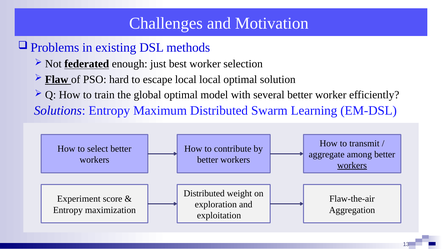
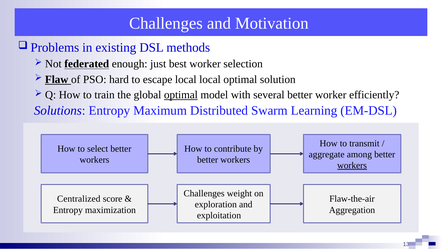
optimal underline: none -> present (181, 95)
Distributed: Distributed -> Challenges (204, 193)
Experiment: Experiment -> Centralized (79, 199)
